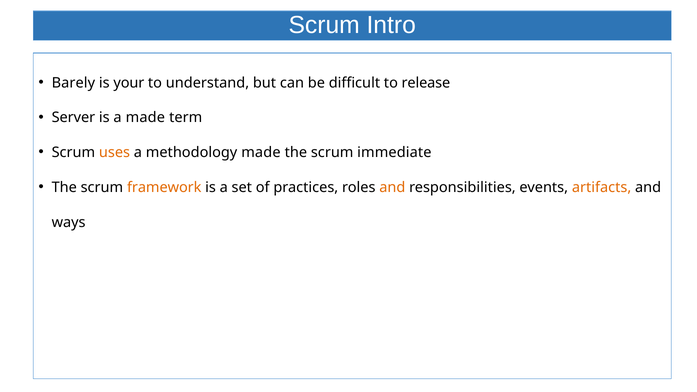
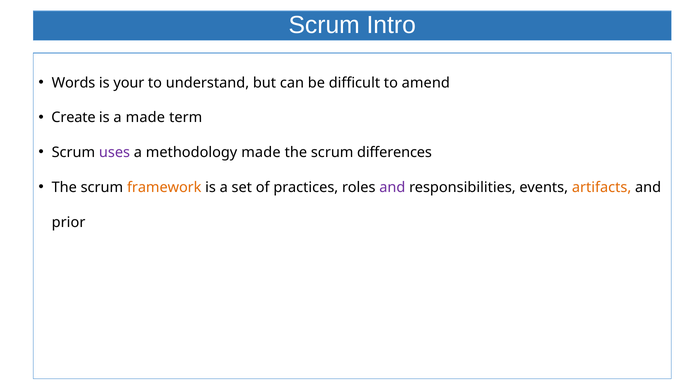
Barely: Barely -> Words (73, 83)
release: release -> amend (426, 83)
Server: Server -> Create (73, 118)
uses colour: orange -> purple (114, 153)
immediate: immediate -> differences (394, 153)
and colour: orange -> purple (392, 187)
ways: ways -> prior (69, 222)
